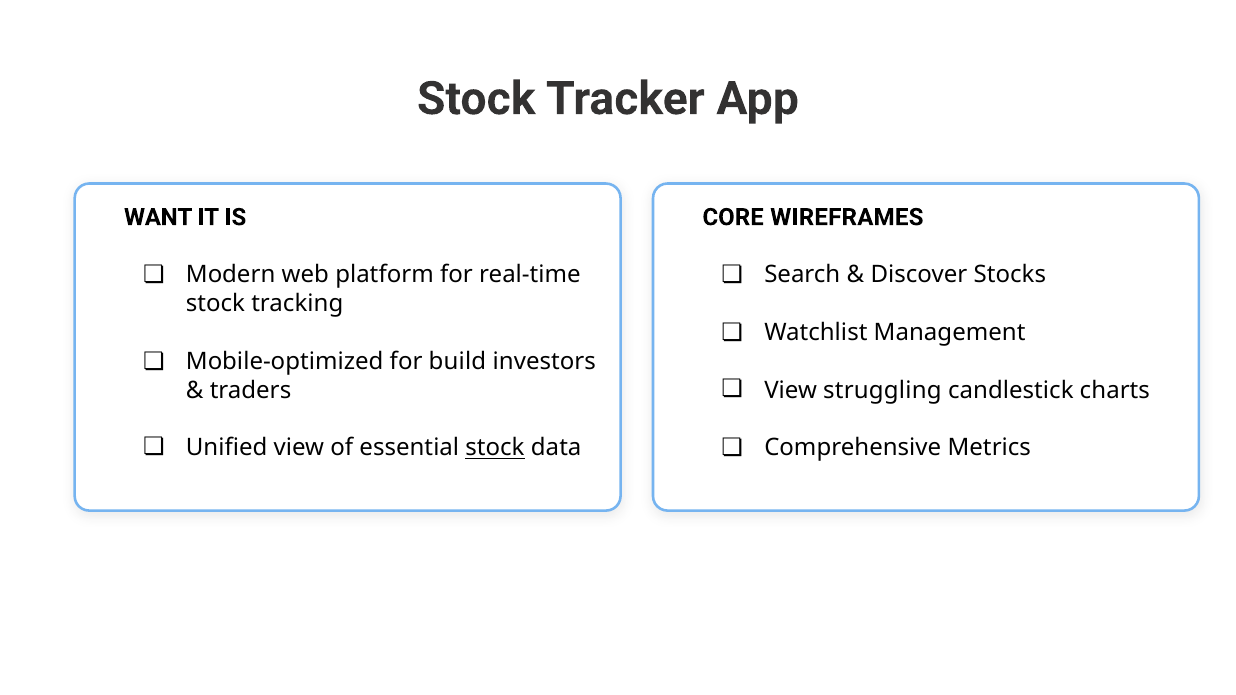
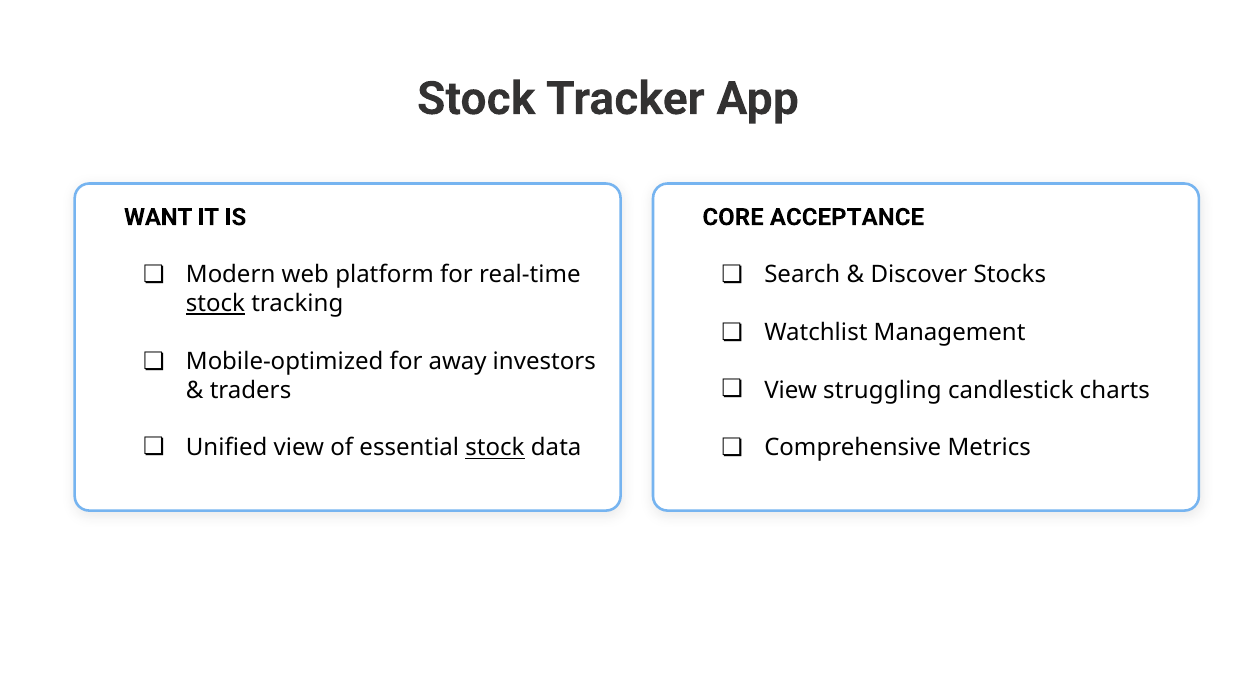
WIREFRAMES: WIREFRAMES -> ACCEPTANCE (847, 217)
stock underline: none -> present (216, 304)
build: build -> away (458, 362)
